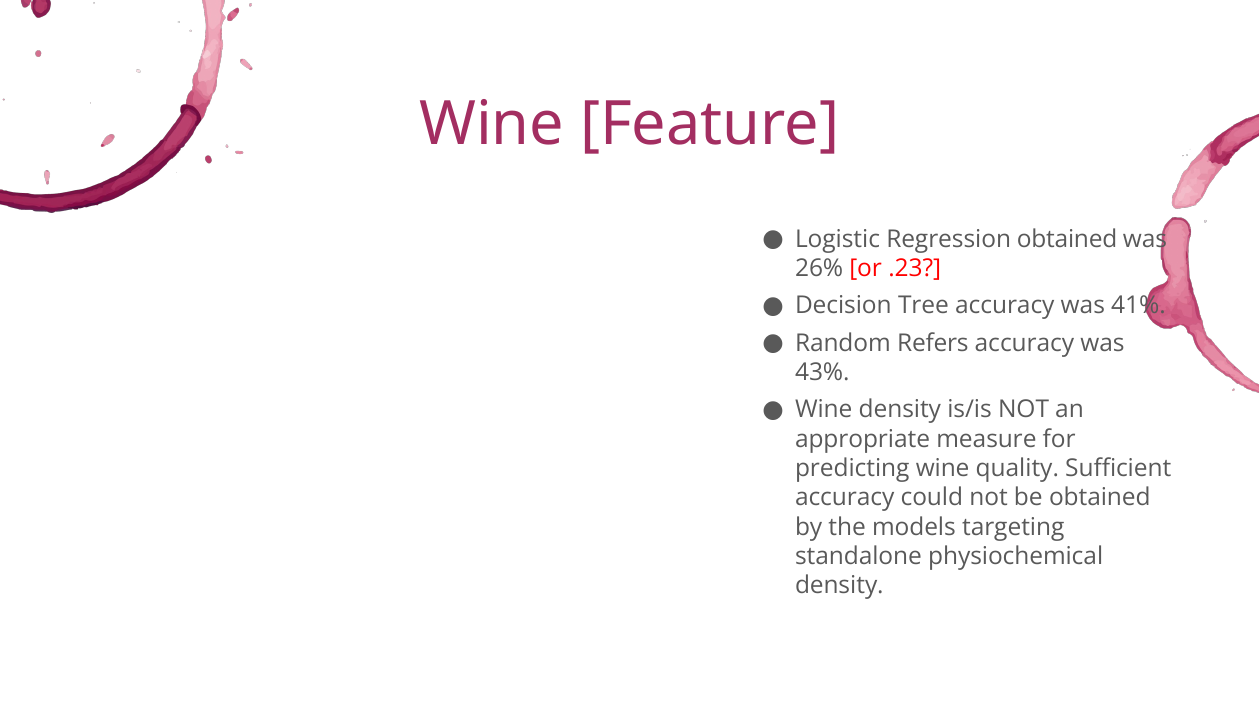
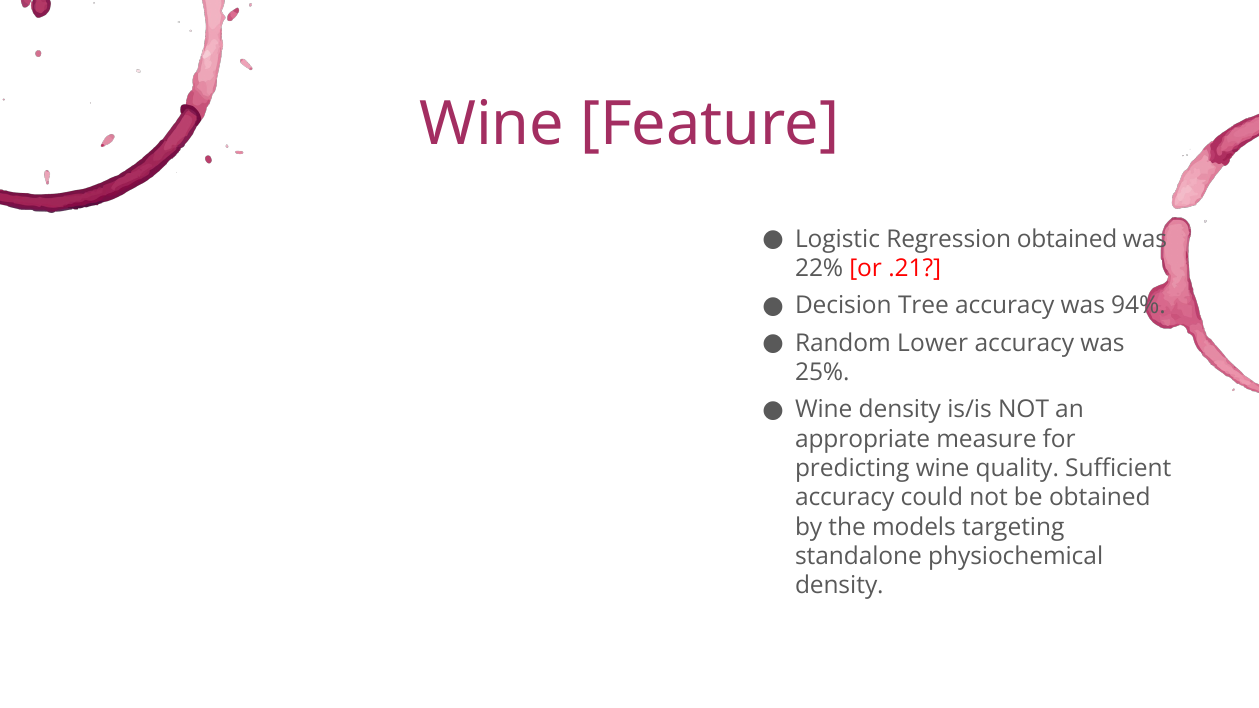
26%: 26% -> 22% (819, 269)
.23: .23 -> .21 (915, 269)
41%: 41% -> 94% (1138, 306)
Refers: Refers -> Lower (933, 343)
43%: 43% -> 25% (822, 372)
